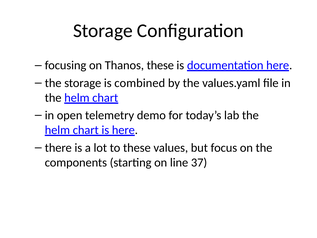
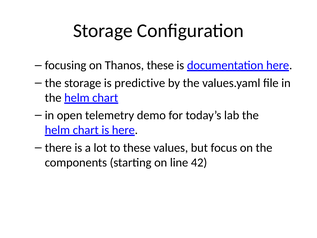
combined: combined -> predictive (140, 83)
37: 37 -> 42 (199, 162)
